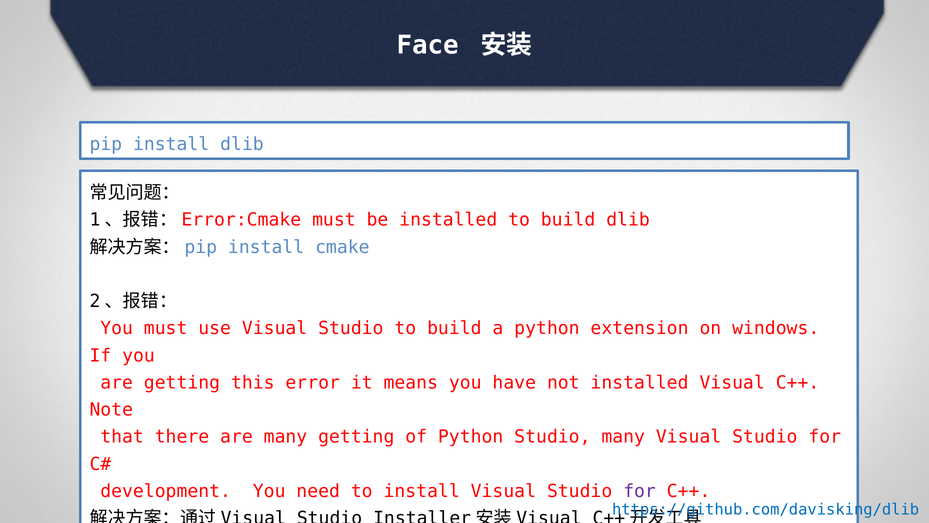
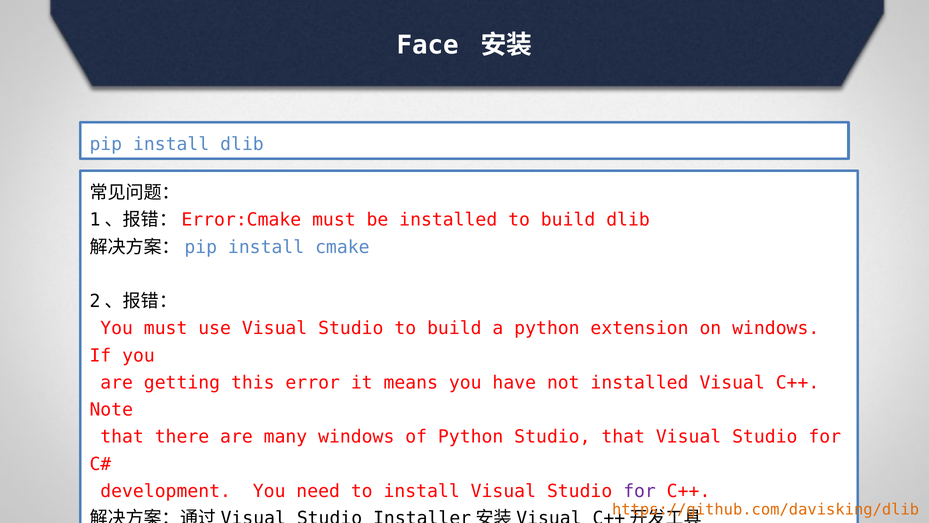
many getting: getting -> windows (356, 437)
Studio many: many -> that (623, 437)
https://github.com/davisking/dlib colour: blue -> orange (766, 509)
